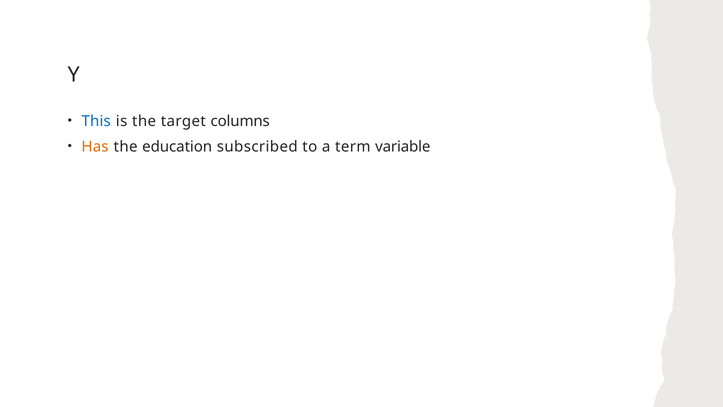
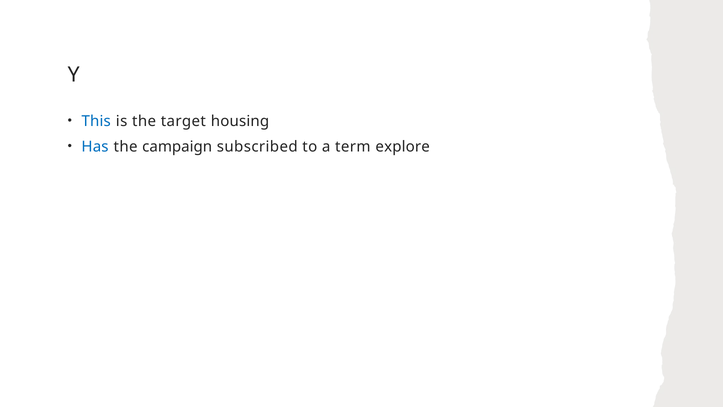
columns: columns -> housing (240, 121)
Has colour: orange -> blue (95, 147)
education: education -> campaign (177, 147)
variable: variable -> explore (403, 147)
